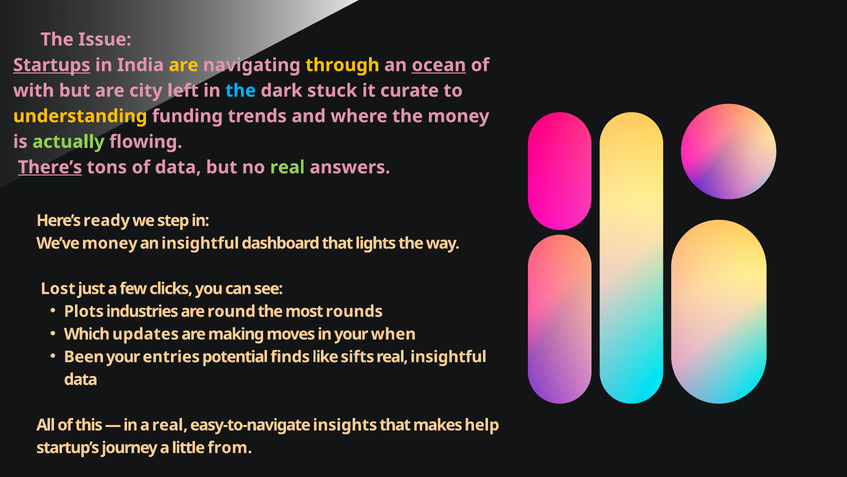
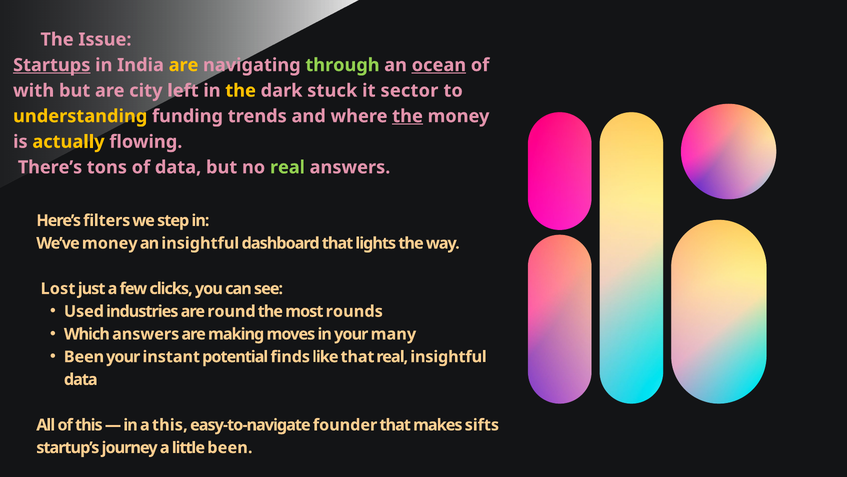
through colour: yellow -> light green (343, 65)
the colour: light blue -> yellow (241, 91)
curate: curate -> sector (409, 91)
the underline: none -> present (408, 116)
actually colour: light green -> yellow (68, 142)
There’s underline: present -> none (50, 167)
ready: ready -> filters (107, 220)
Plots: Plots -> Used (84, 311)
Which updates: updates -> answers (146, 334)
when: when -> many (393, 334)
entries: entries -> instant (171, 356)
like sifts: sifts -> that (358, 356)
a real: real -> this (170, 425)
insights: insights -> founder (345, 425)
help: help -> sifts (482, 425)
little from: from -> been (230, 447)
